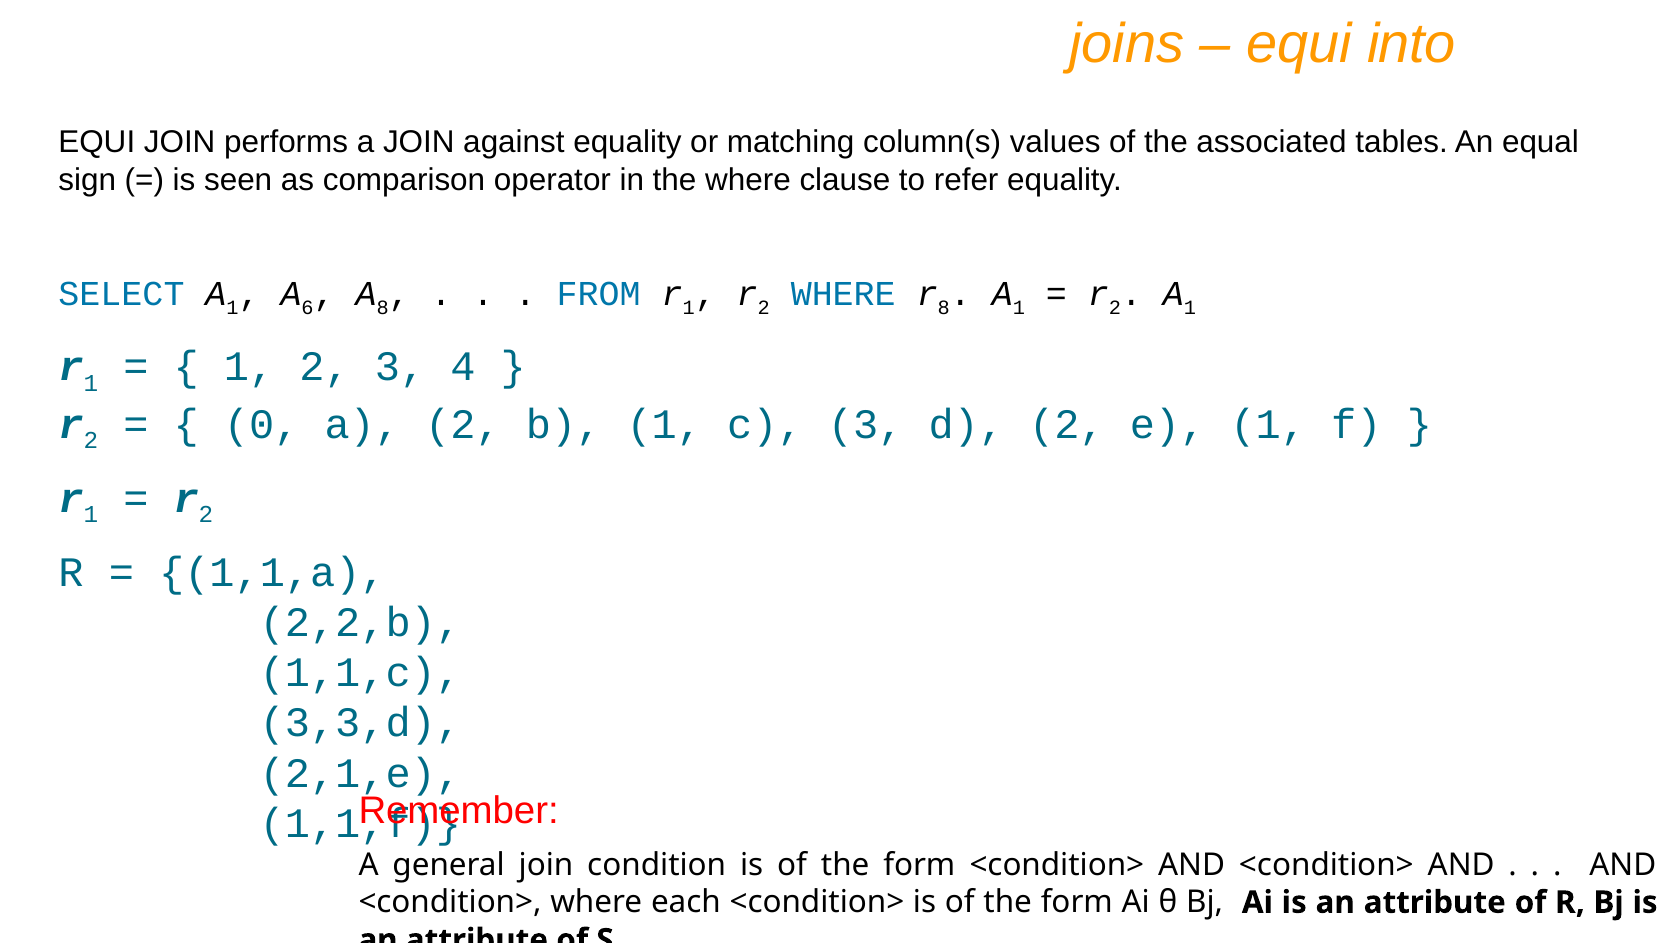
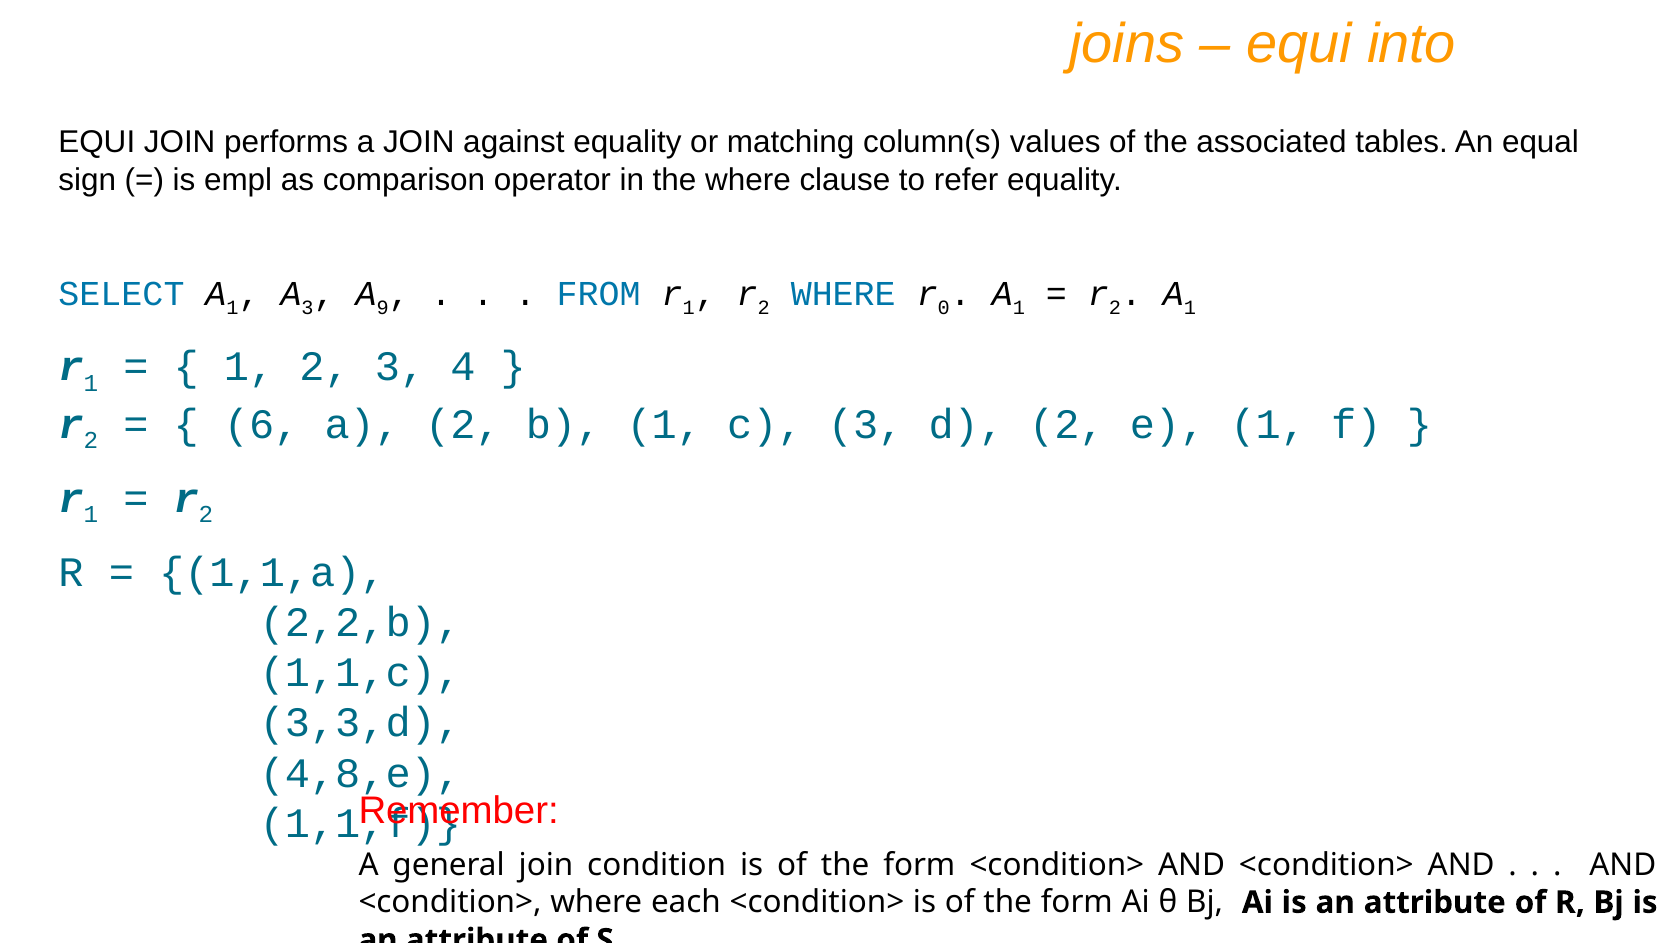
seen: seen -> empl (238, 180)
A 6: 6 -> 3 (308, 308)
A 8: 8 -> 9 (383, 308)
r 8: 8 -> 0 (944, 308)
0: 0 -> 6 (262, 424)
2,1,e: 2,1,e -> 4,8,e (360, 774)
